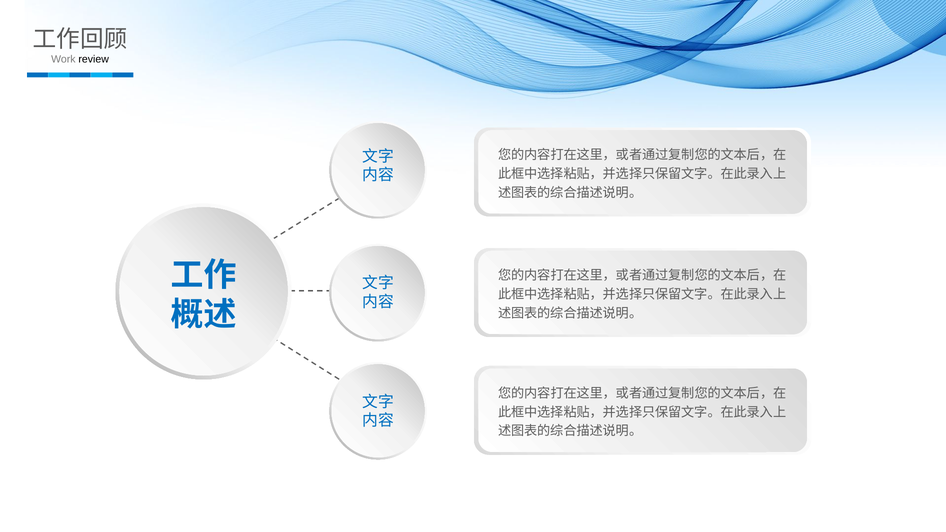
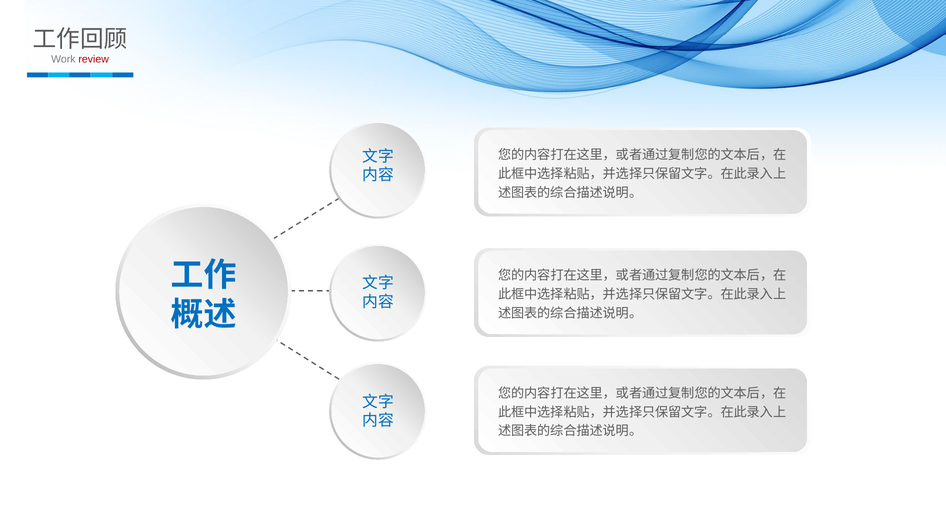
review colour: black -> red (94, 59)
